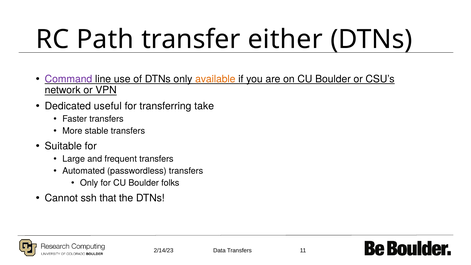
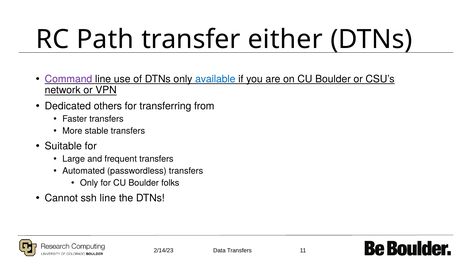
available colour: orange -> blue (215, 79)
useful: useful -> others (108, 106)
take: take -> from (204, 106)
ssh that: that -> line (108, 198)
